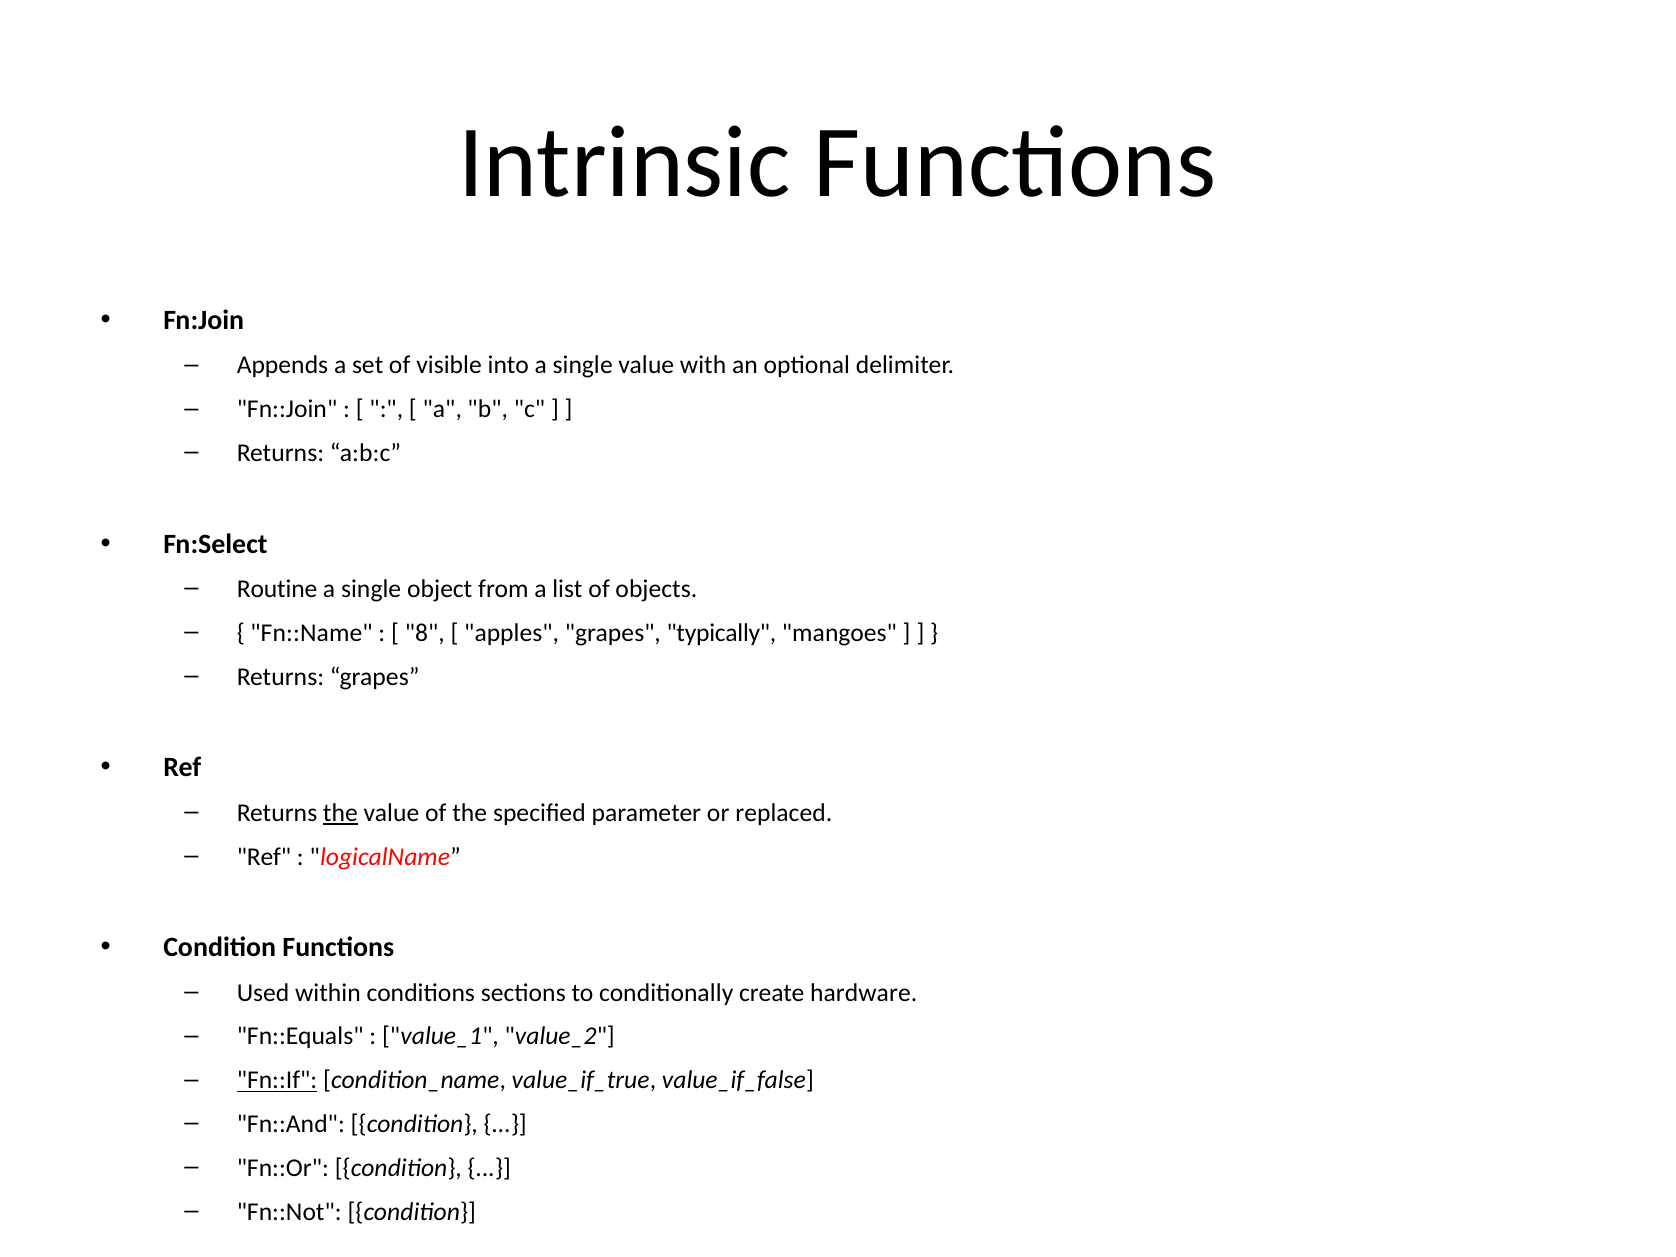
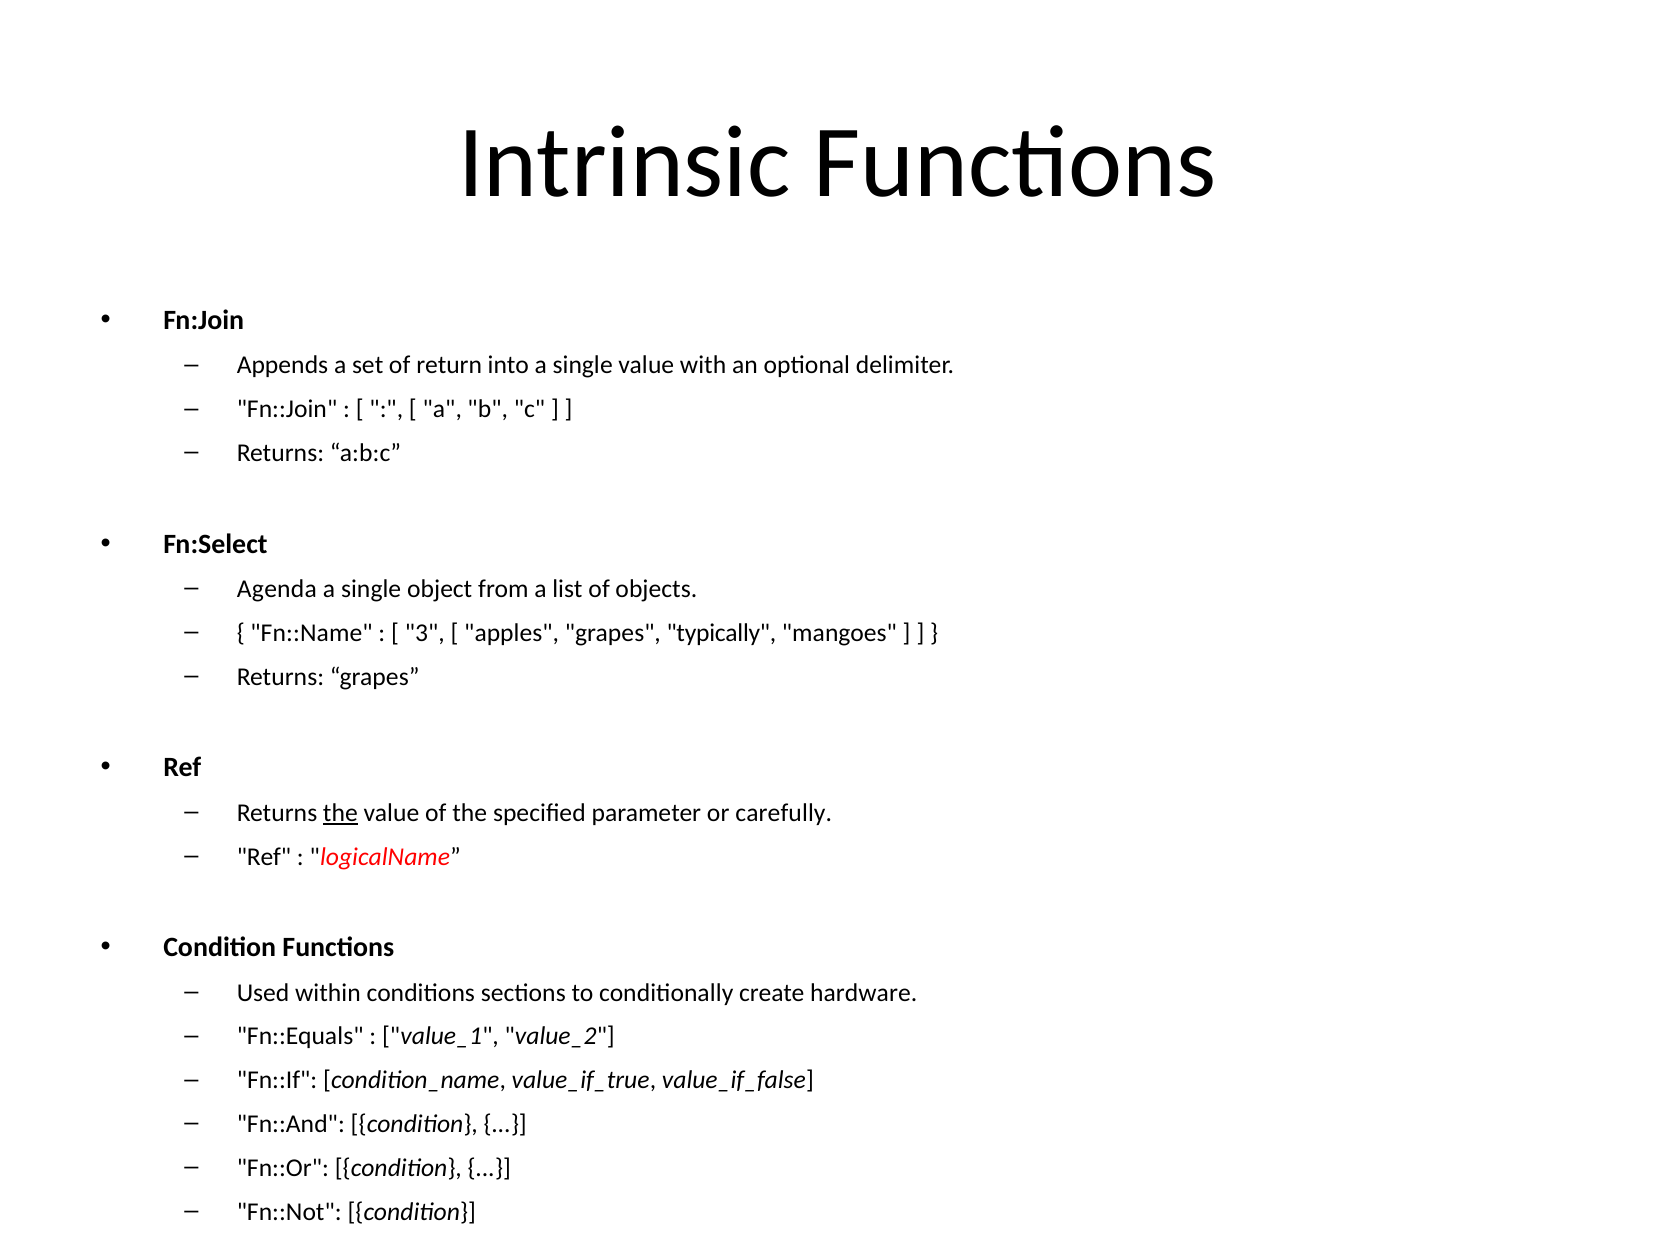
visible: visible -> return (449, 365)
Routine: Routine -> Agenda (277, 589)
8: 8 -> 3 (425, 633)
replaced: replaced -> carefully (784, 813)
Fn::If underline: present -> none (277, 1080)
